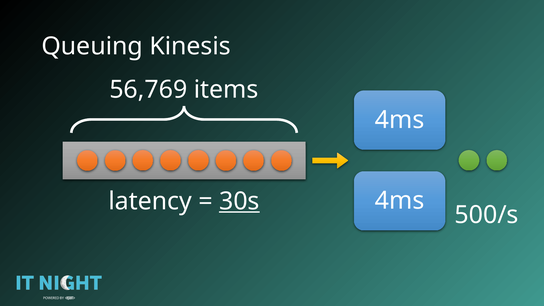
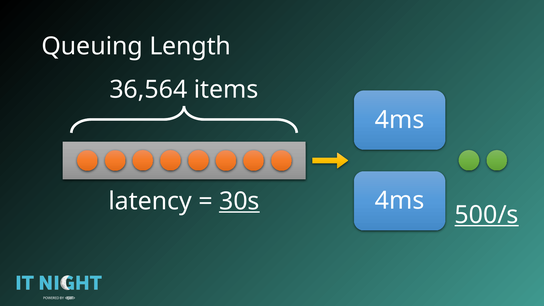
Kinesis: Kinesis -> Length (190, 46)
56,769: 56,769 -> 36,564 (148, 90)
500/s underline: none -> present (487, 215)
